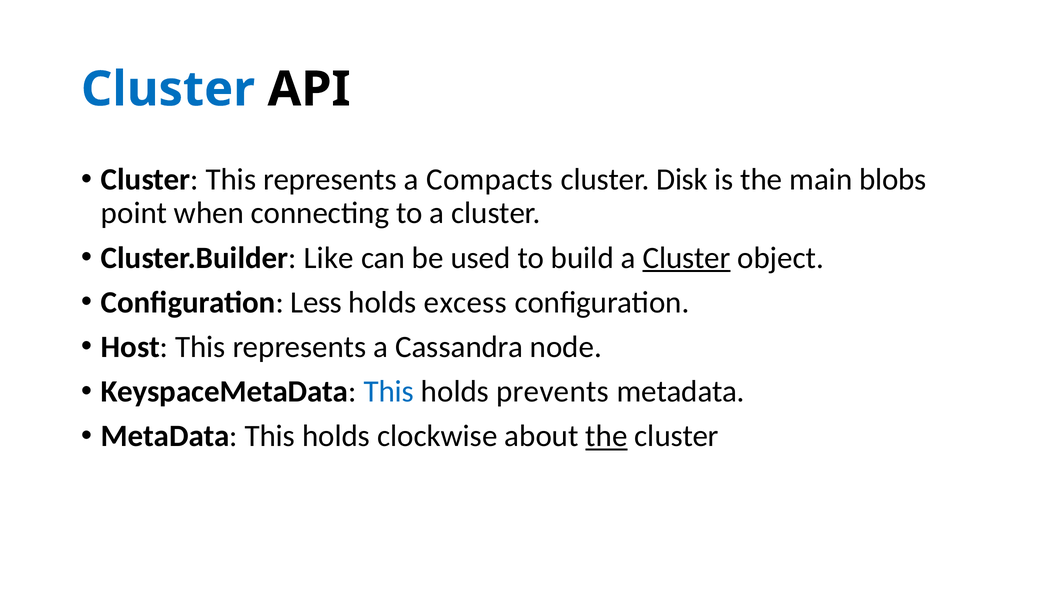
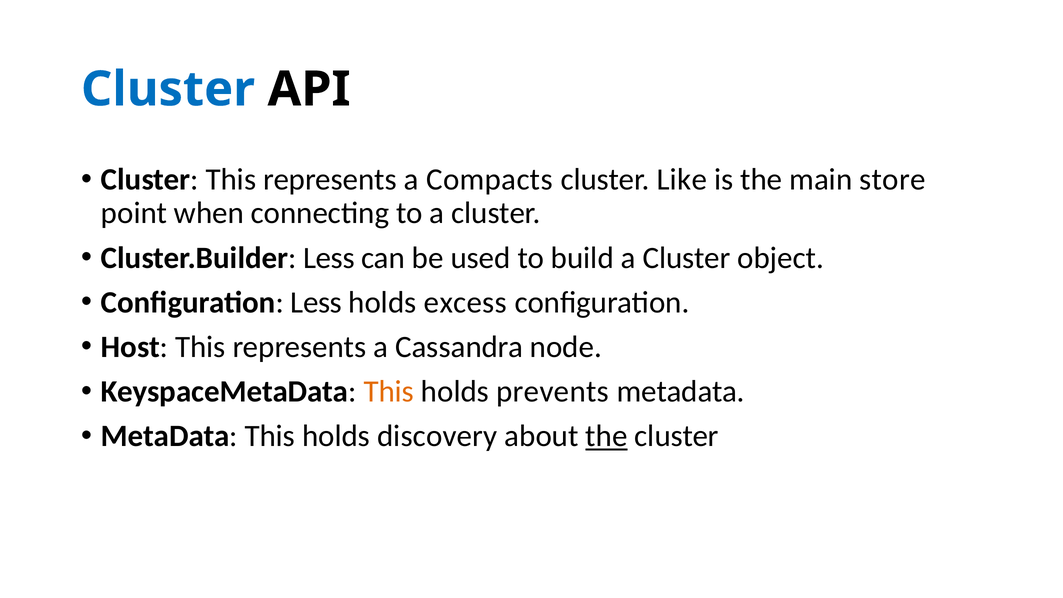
Disk: Disk -> Like (682, 180)
blobs: blobs -> store (892, 180)
Cluster.Builder Like: Like -> Less (329, 258)
Cluster underline: present -> none (687, 258)
This colour: blue -> orange (389, 391)
clockwise: clockwise -> discovery (437, 436)
